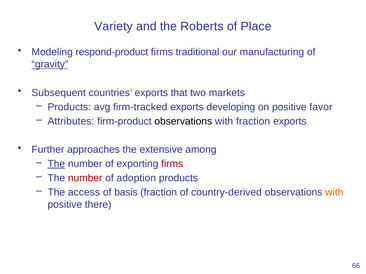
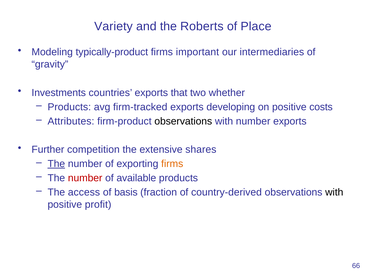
respond-product: respond-product -> typically-product (112, 52)
traditional: traditional -> important (197, 52)
manufacturing: manufacturing -> intermediaries (272, 52)
gravity underline: present -> none (50, 64)
Subsequent: Subsequent -> Investments (59, 93)
markets: markets -> whether (227, 93)
favor: favor -> costs (321, 107)
with fraction: fraction -> number (253, 121)
approaches: approaches -> competition (93, 150)
among: among -> shares (201, 150)
firms colour: red -> orange (172, 164)
adoption: adoption -> available (136, 178)
with colour: orange -> black (334, 193)
there: there -> profit (98, 205)
